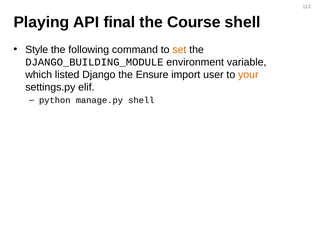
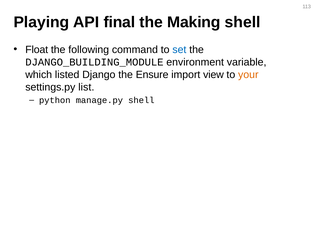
Course: Course -> Making (194, 22)
Style: Style -> Float (37, 50)
set colour: orange -> blue (179, 50)
user: user -> view (213, 75)
elif: elif -> list (86, 87)
